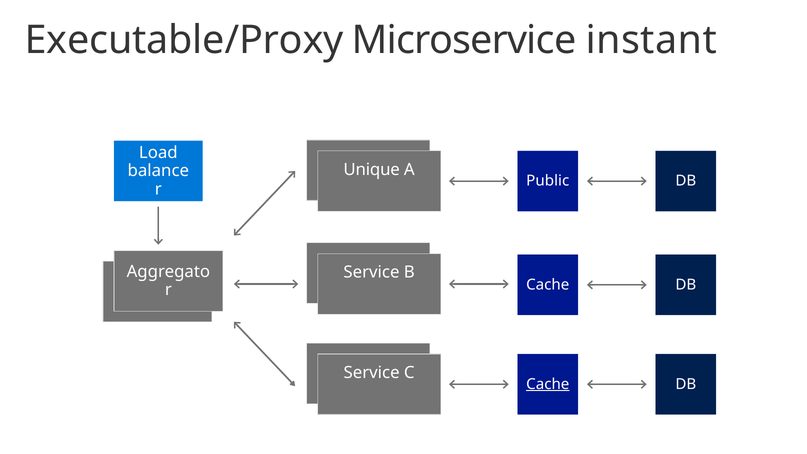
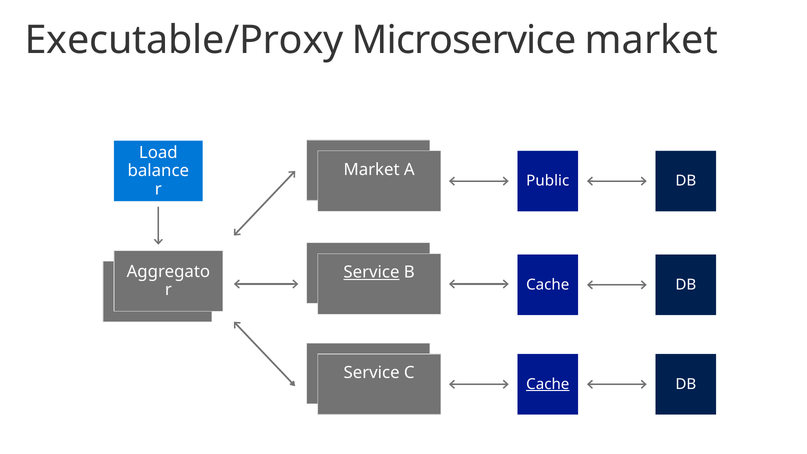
Microservice instant: instant -> market (651, 40)
Unique: Unique -> Market (372, 169)
Service underline: none -> present (371, 272)
